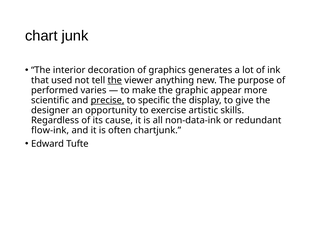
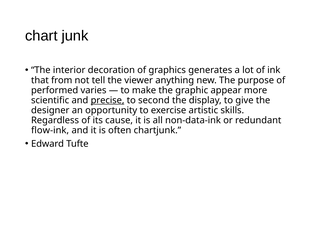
used: used -> from (62, 80)
the underline: present -> none (115, 80)
specific: specific -> second (154, 100)
